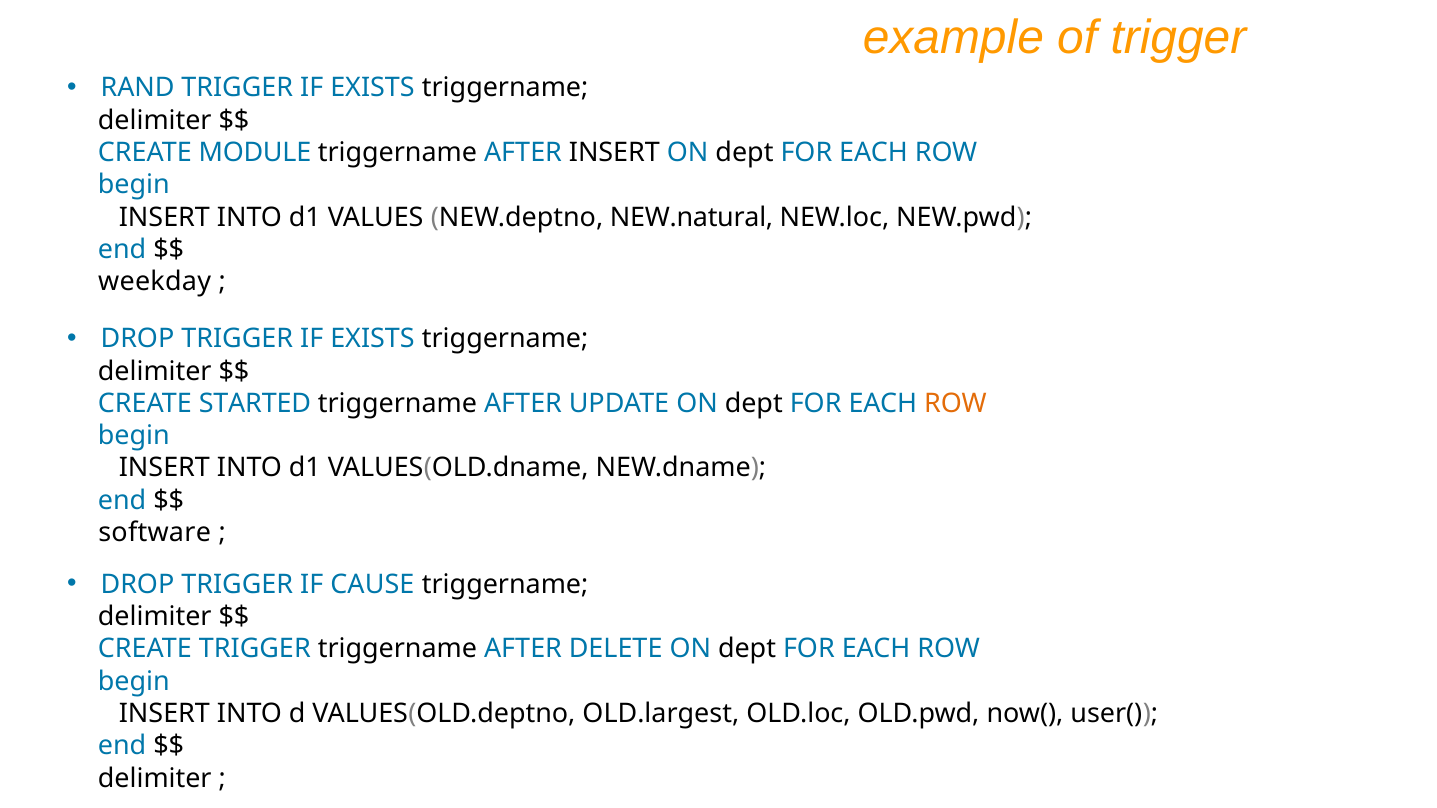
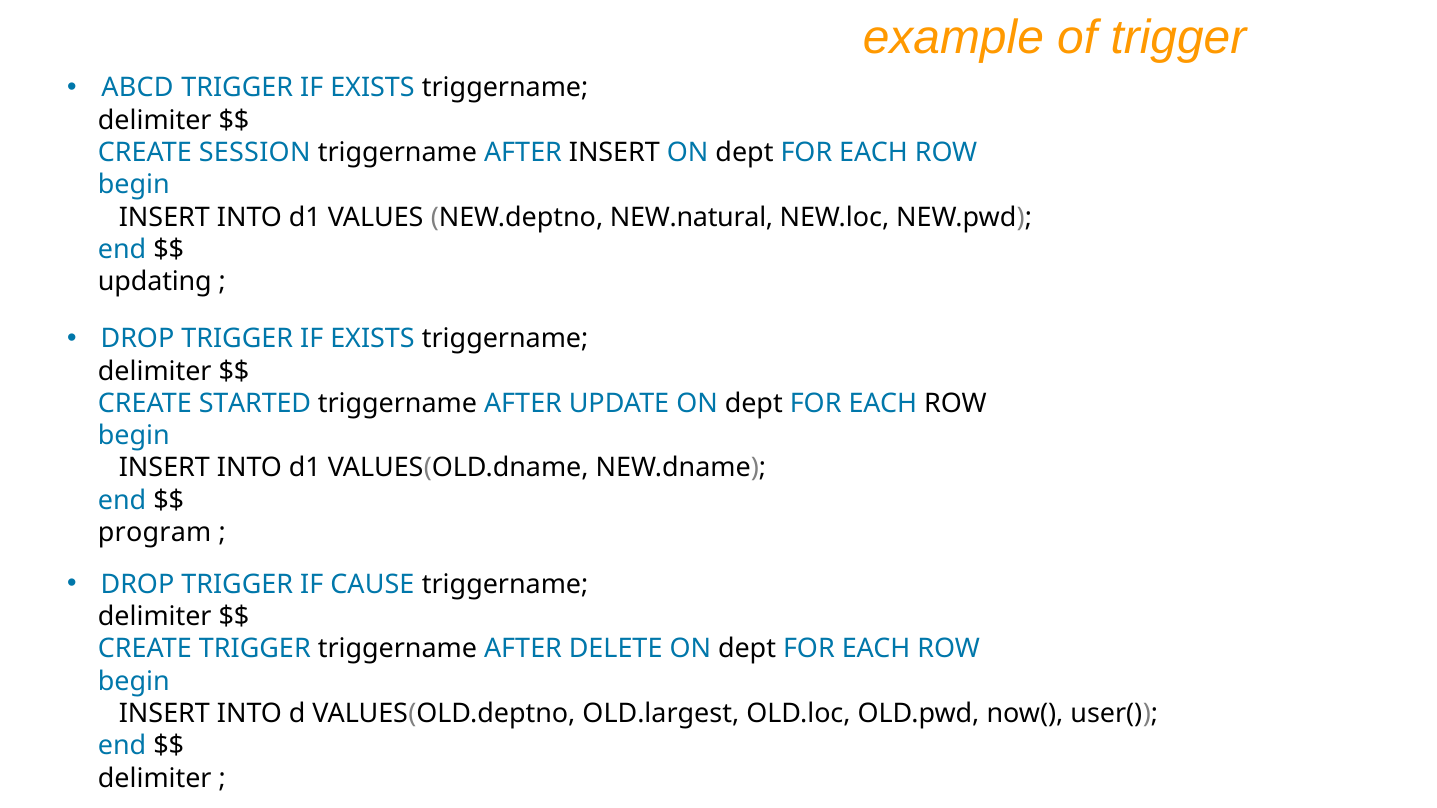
RAND: RAND -> ABCD (137, 88)
MODULE: MODULE -> SESSION (255, 153)
weekday: weekday -> updating (155, 282)
ROW colour: orange -> black (955, 404)
software: software -> program (155, 533)
